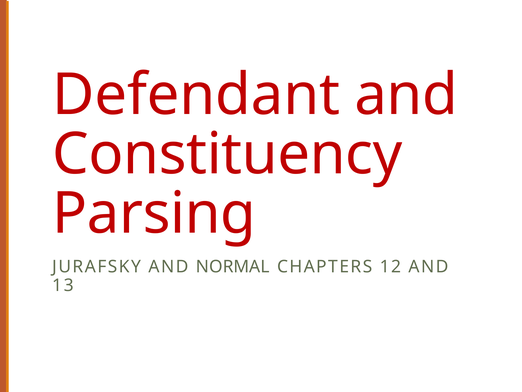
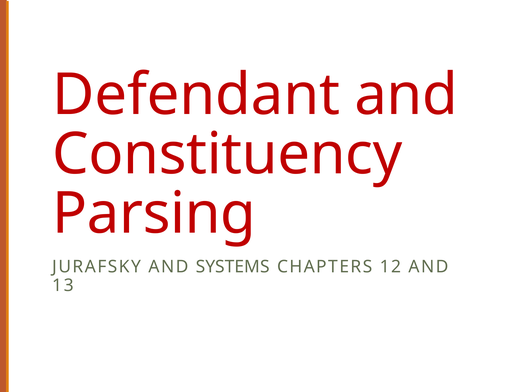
NORMAL: NORMAL -> SYSTEMS (233, 266)
